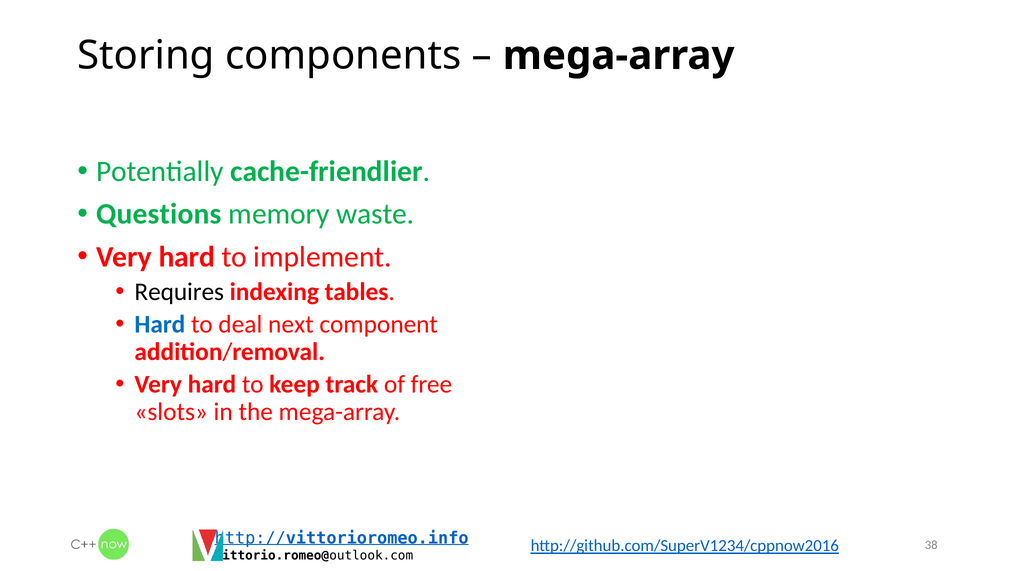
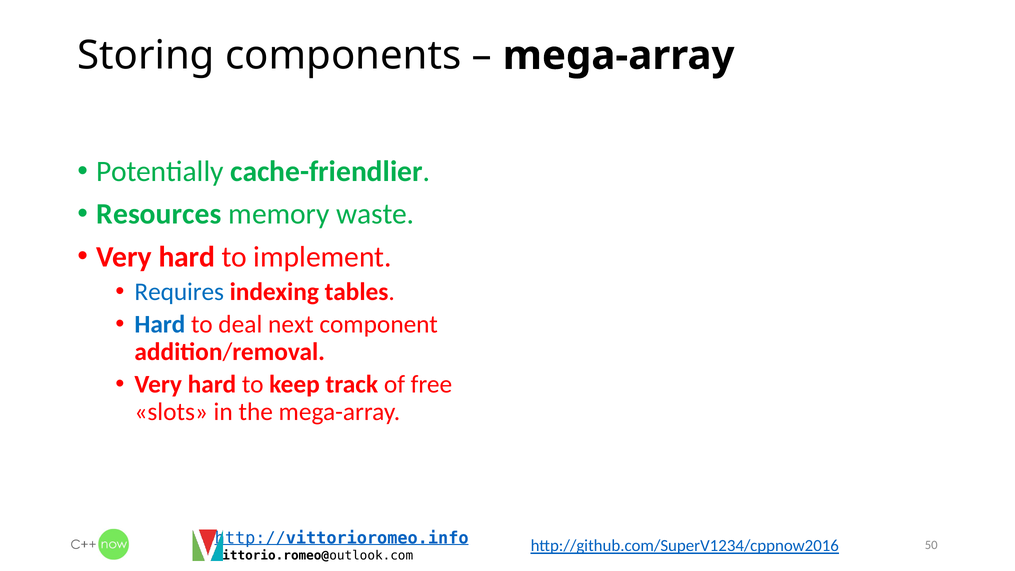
Questions: Questions -> Resources (159, 214)
Requires colour: black -> blue (179, 292)
38: 38 -> 50 (931, 545)
